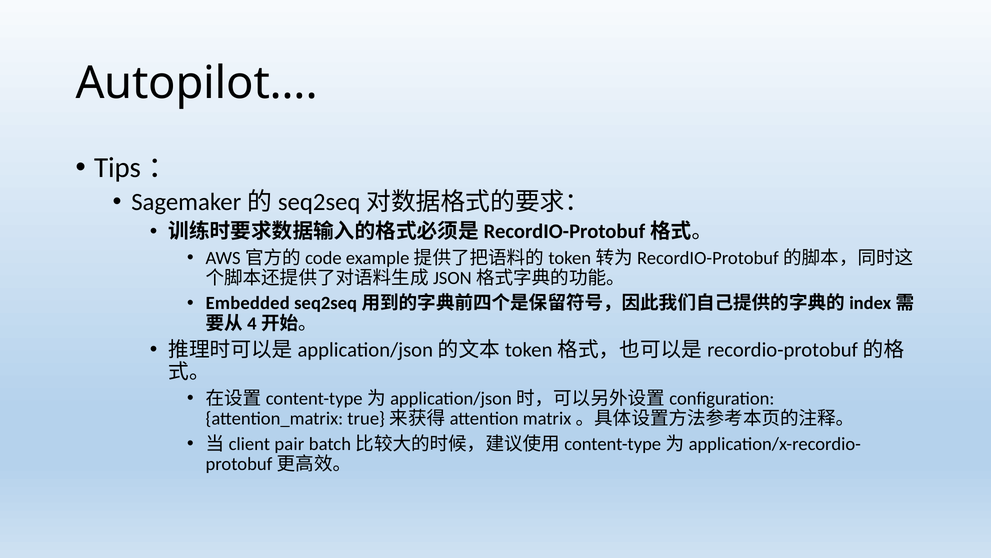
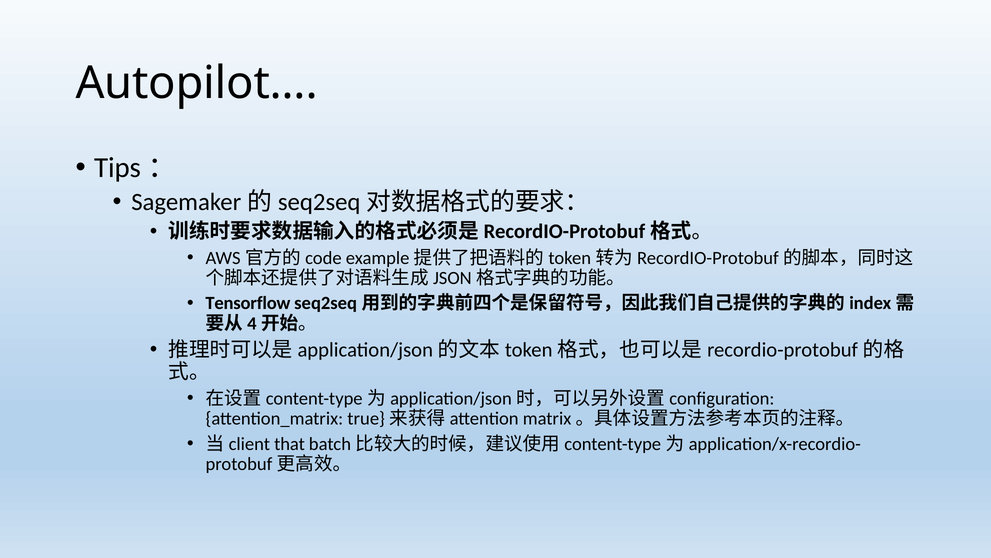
Embedded: Embedded -> Tensorflow (248, 303)
pair: pair -> that (290, 443)
